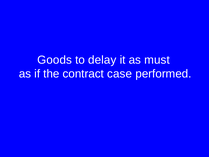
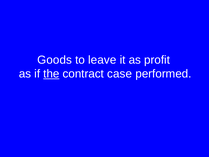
delay: delay -> leave (102, 60)
must: must -> profit (157, 60)
the underline: none -> present (51, 74)
